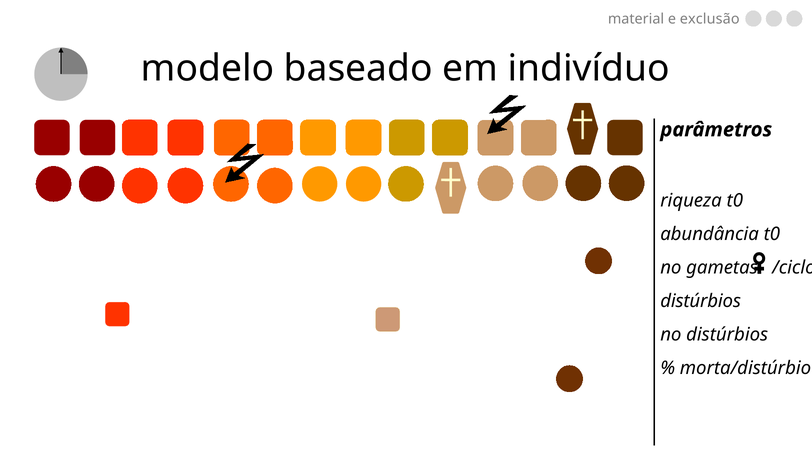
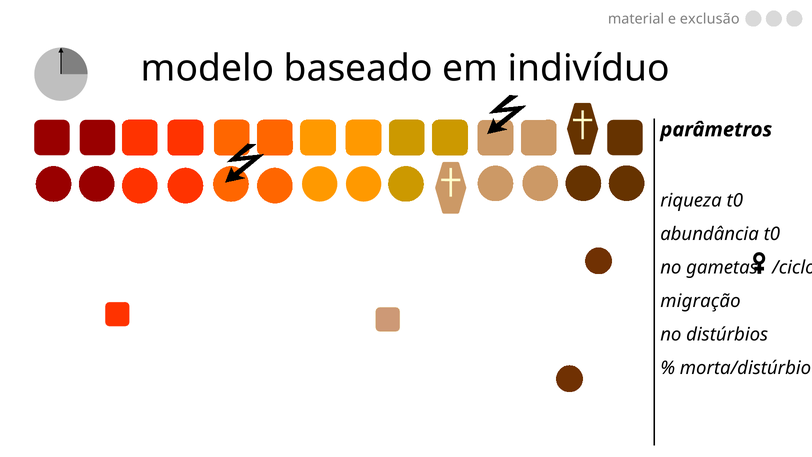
distúrbios: distúrbios -> migração (700, 301)
